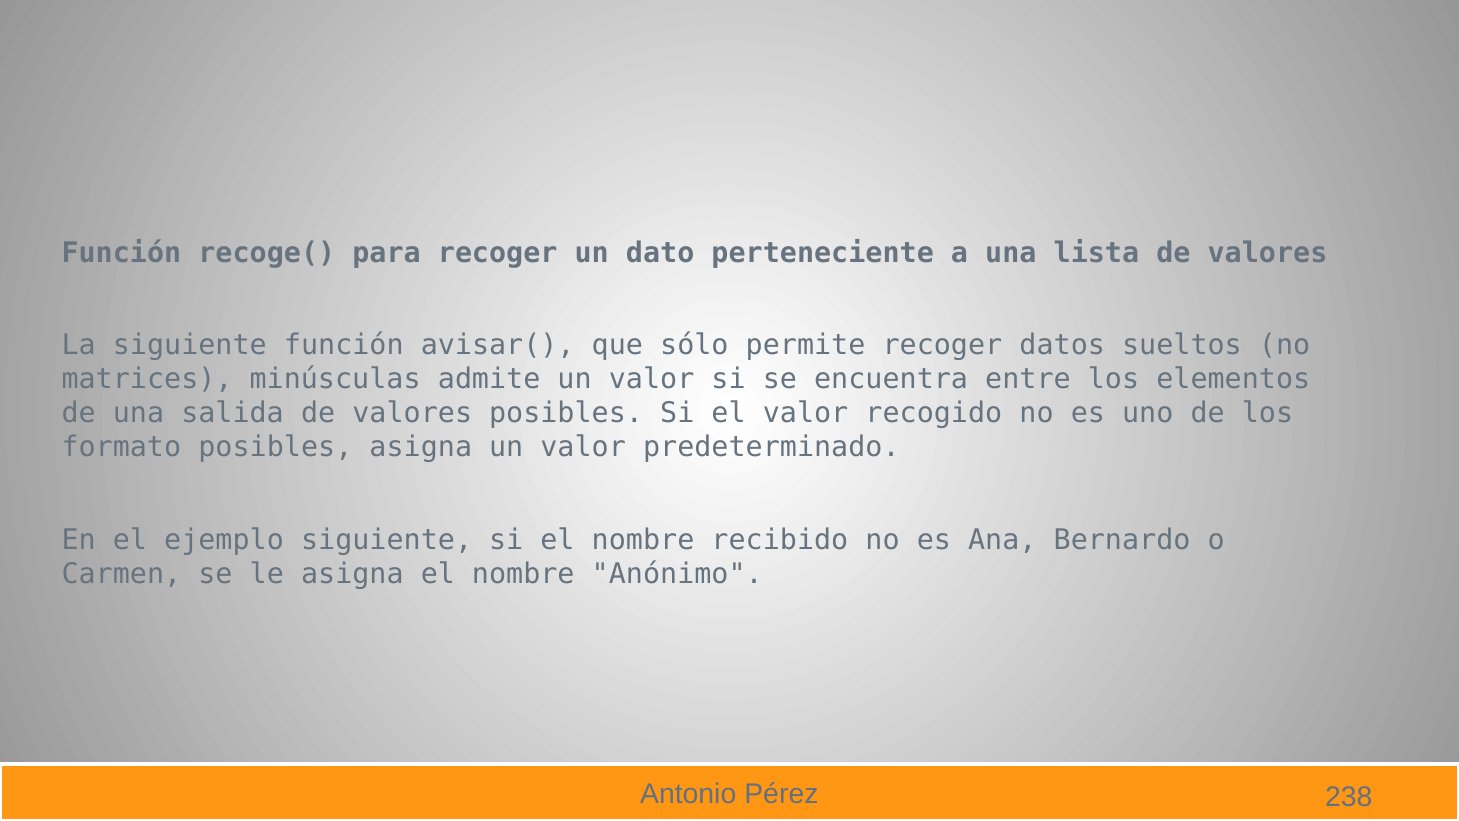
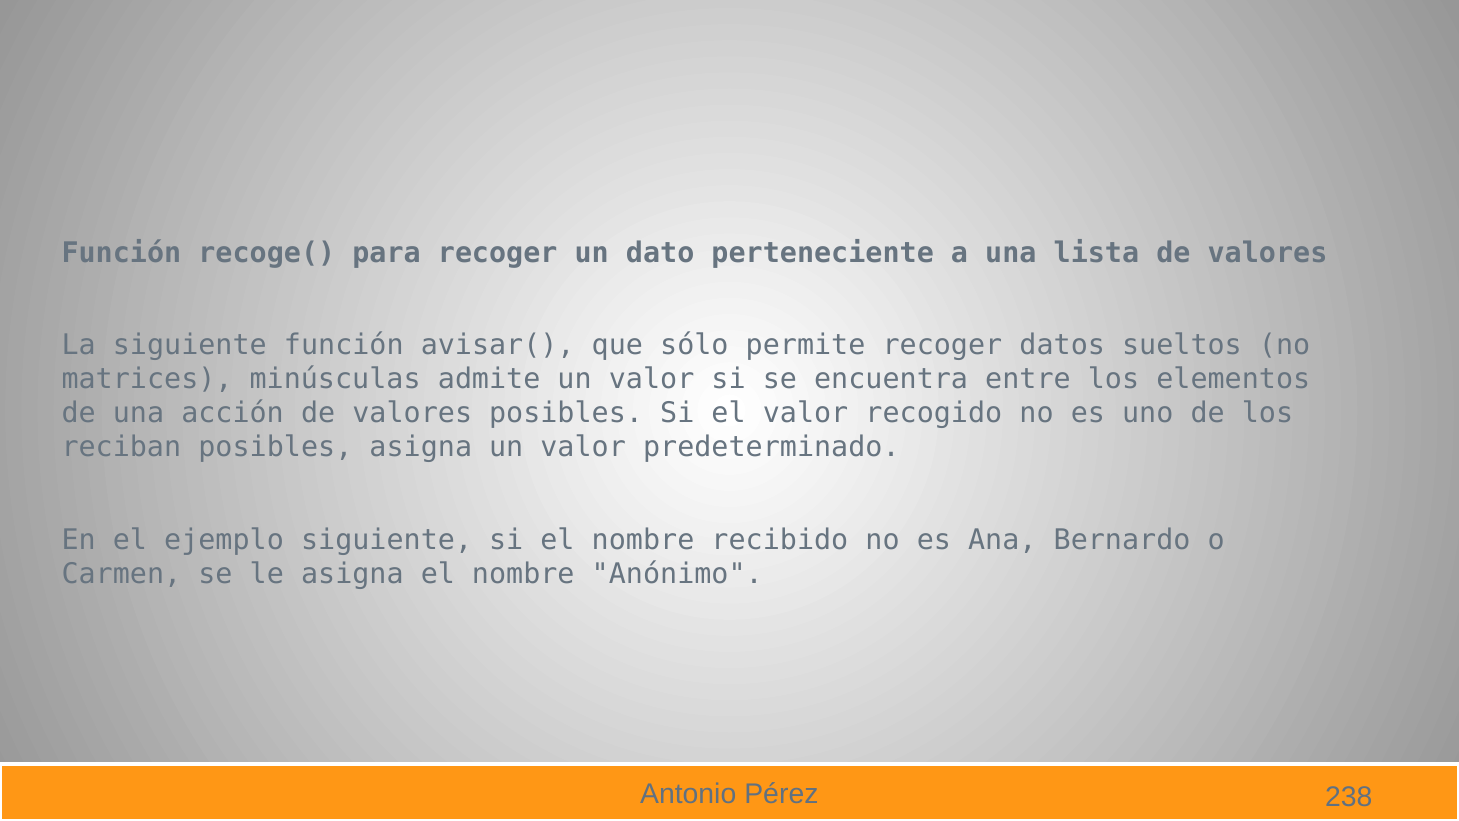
salida: salida -> acción (233, 413)
formato: formato -> reciban (121, 447)
